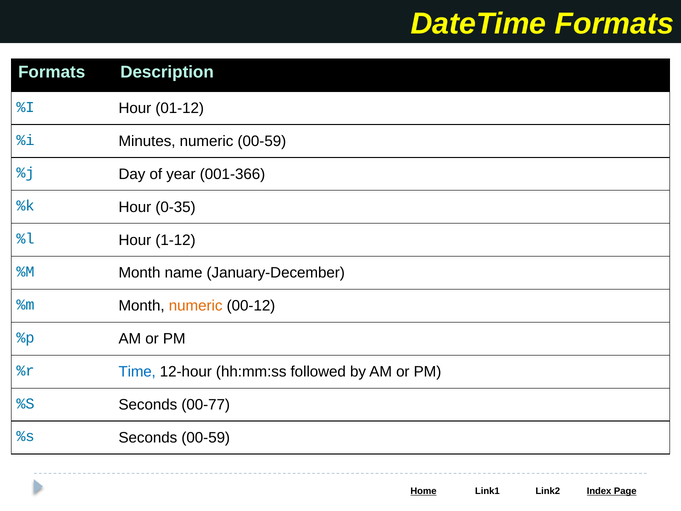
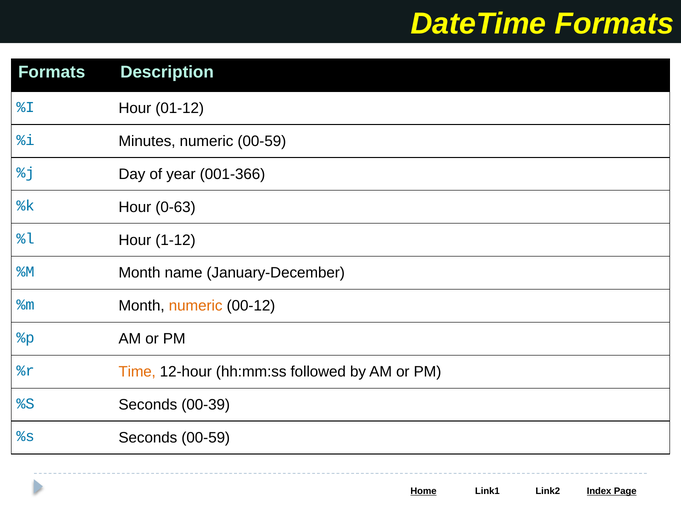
0-35: 0-35 -> 0-63 (176, 207)
Time colour: blue -> orange (137, 372)
00-77: 00-77 -> 00-39 (206, 405)
